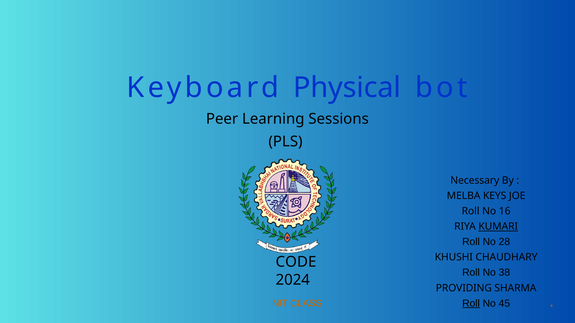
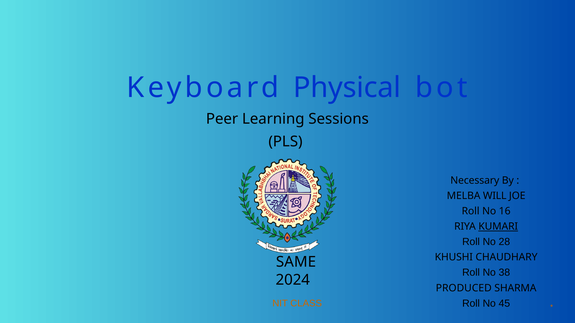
KEYS: KEYS -> WILL (495, 196)
CODE: CODE -> SAME (296, 262)
PROVIDING: PROVIDING -> PRODUCED (464, 288)
Roll underline: present -> none (471, 304)
